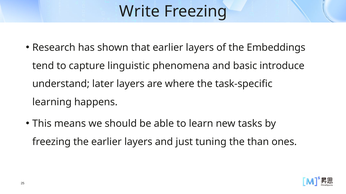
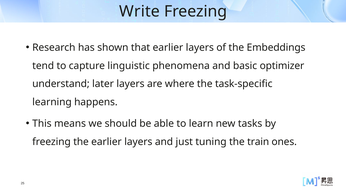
introduce: introduce -> optimizer (282, 66)
than: than -> train (258, 142)
